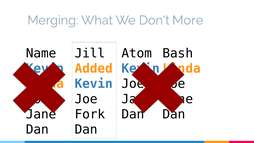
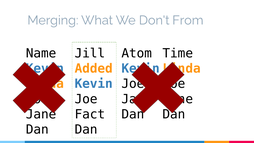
More: More -> From (188, 20)
Bash: Bash -> Time (178, 53)
Fork: Fork -> Fact (90, 114)
